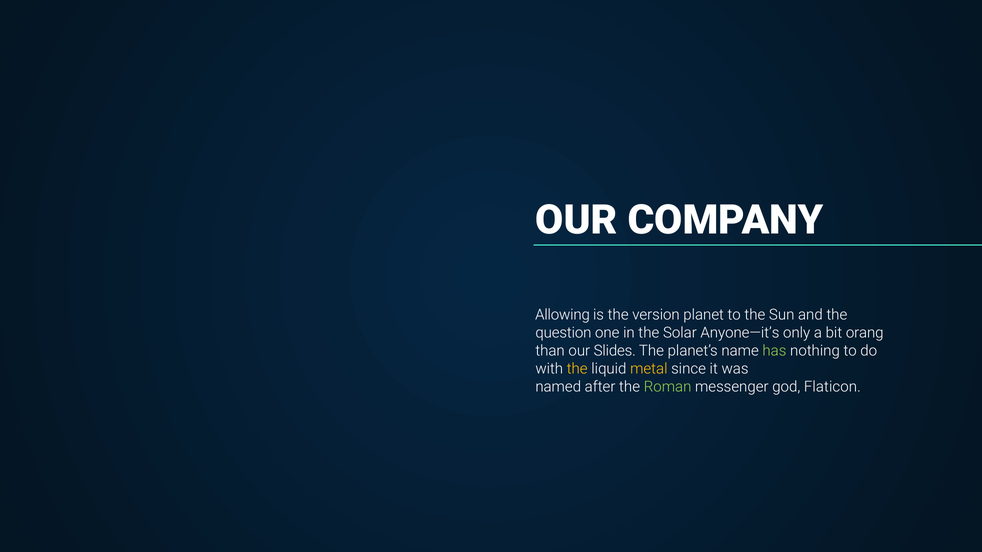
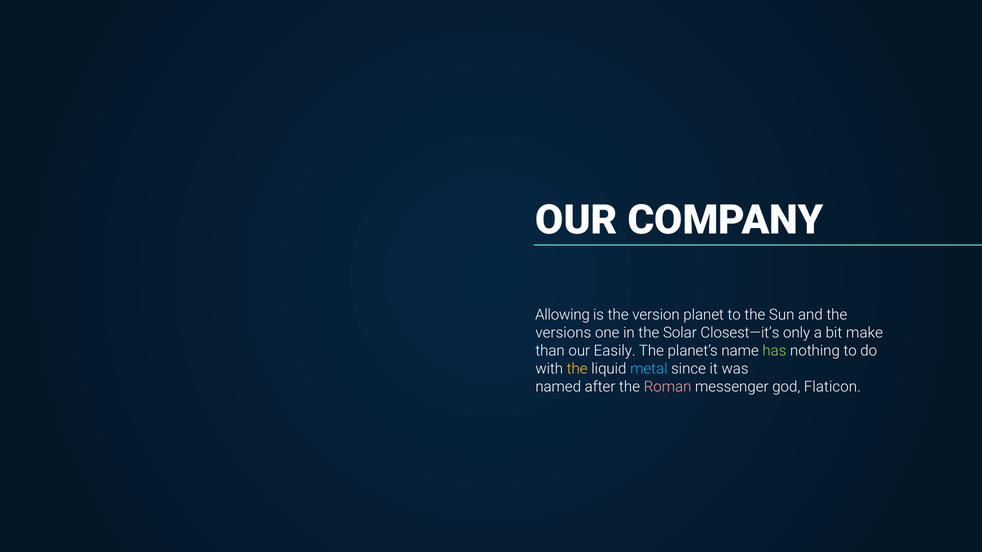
question: question -> versions (563, 333)
Anyone—it’s: Anyone—it’s -> Closest—it’s (740, 333)
orang: orang -> make (865, 333)
Slides: Slides -> Easily (615, 351)
metal colour: yellow -> light blue (649, 369)
Roman colour: light green -> pink (668, 387)
